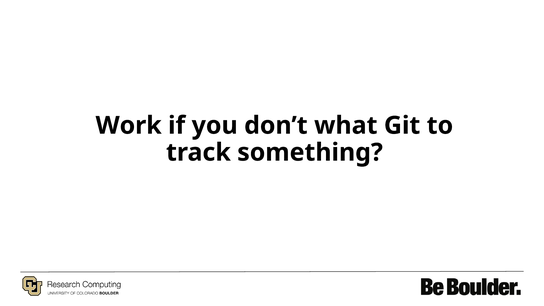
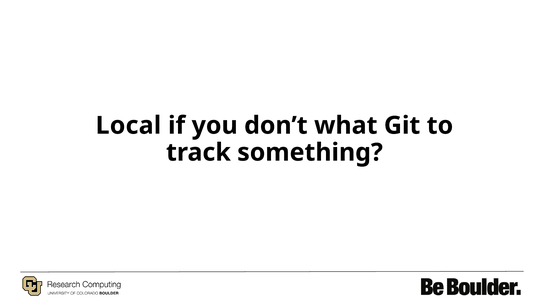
Work: Work -> Local (128, 125)
